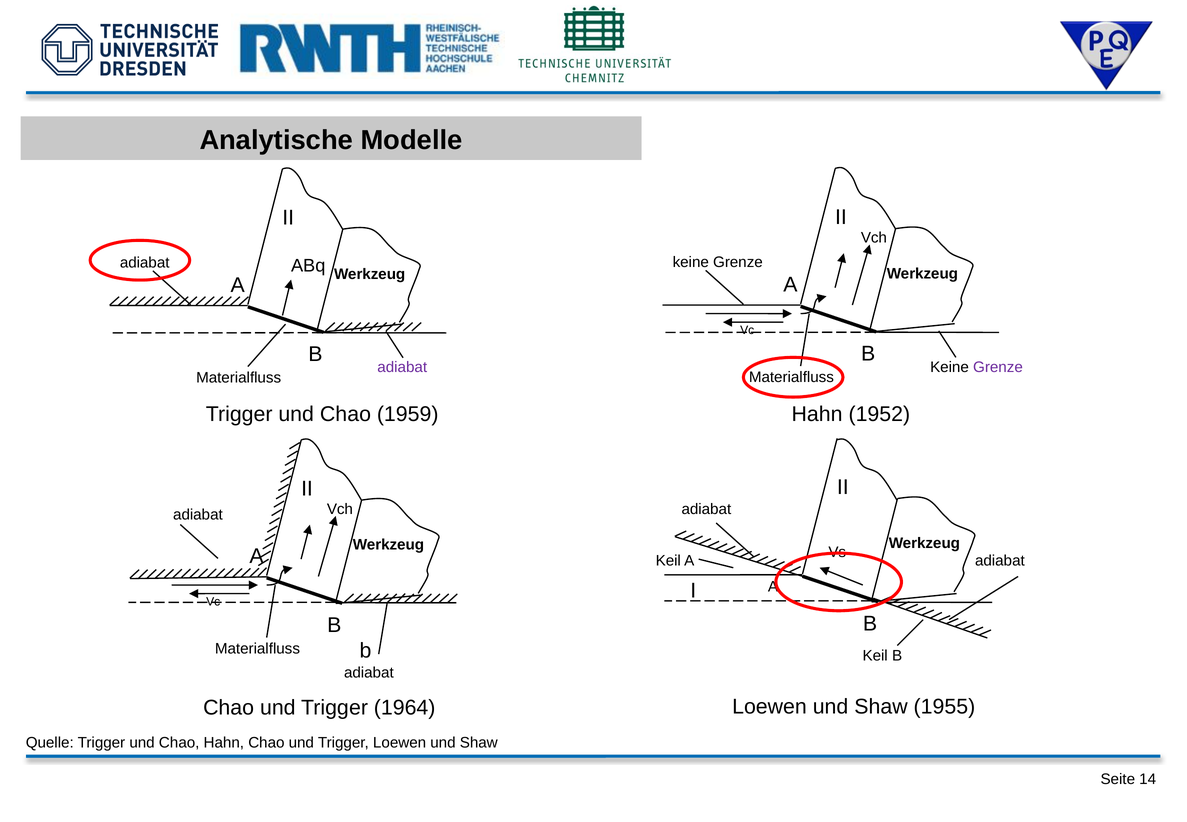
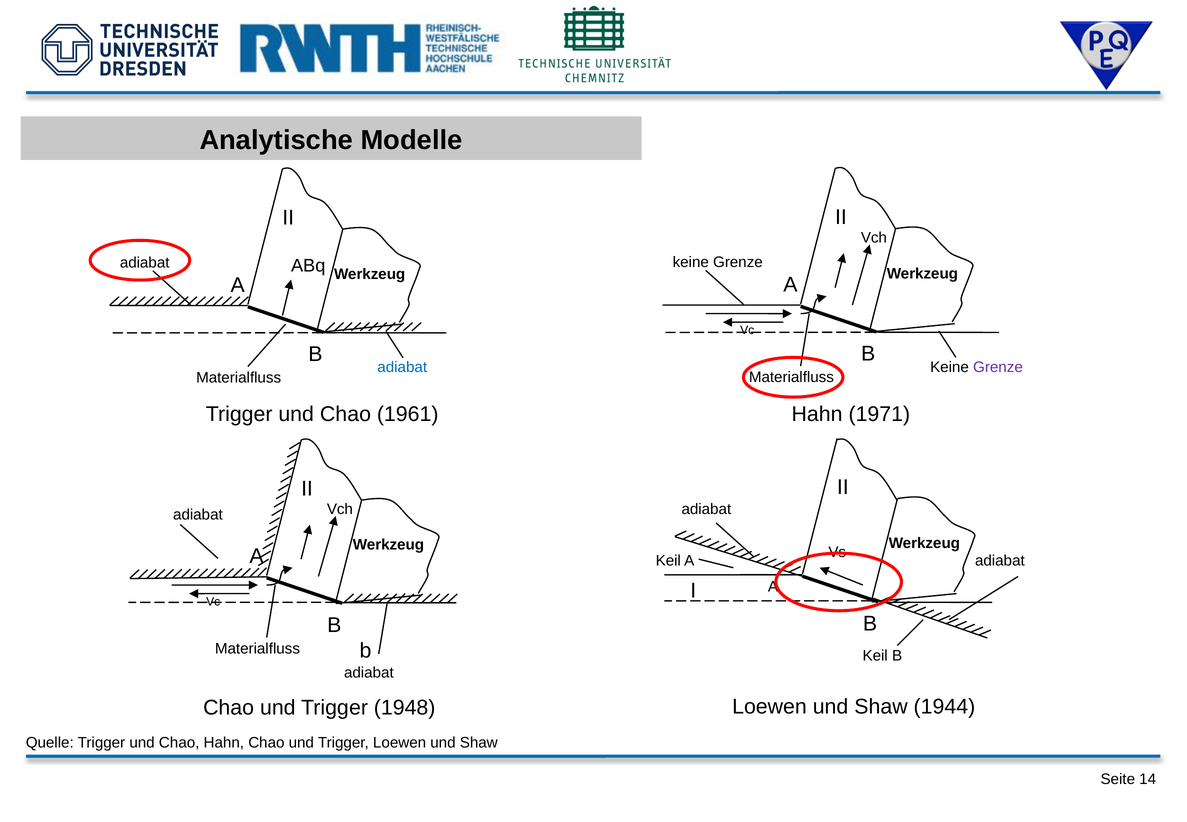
adiabat colour: purple -> blue (402, 367)
1959: 1959 -> 1961 (408, 414)
1952: 1952 -> 1971 (879, 414)
1955: 1955 -> 1944 (944, 707)
1964: 1964 -> 1948 (405, 707)
